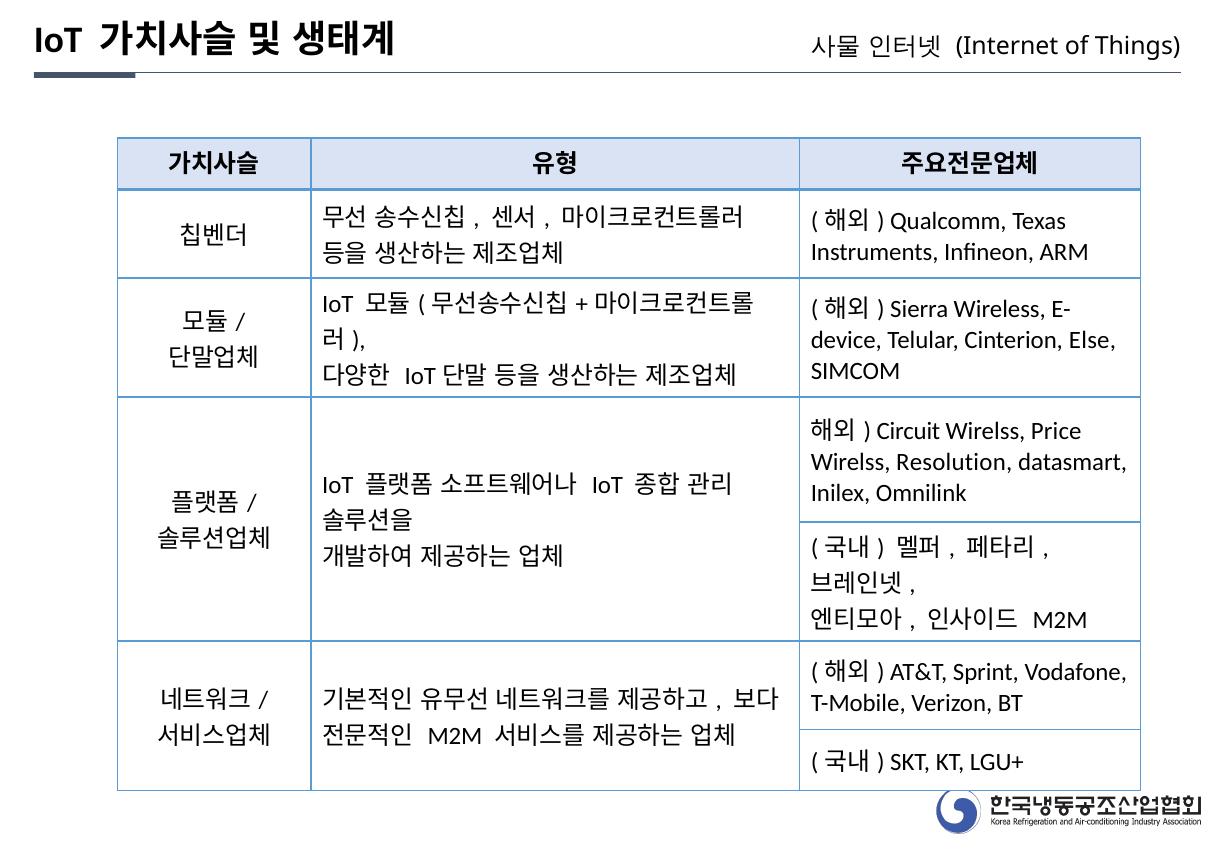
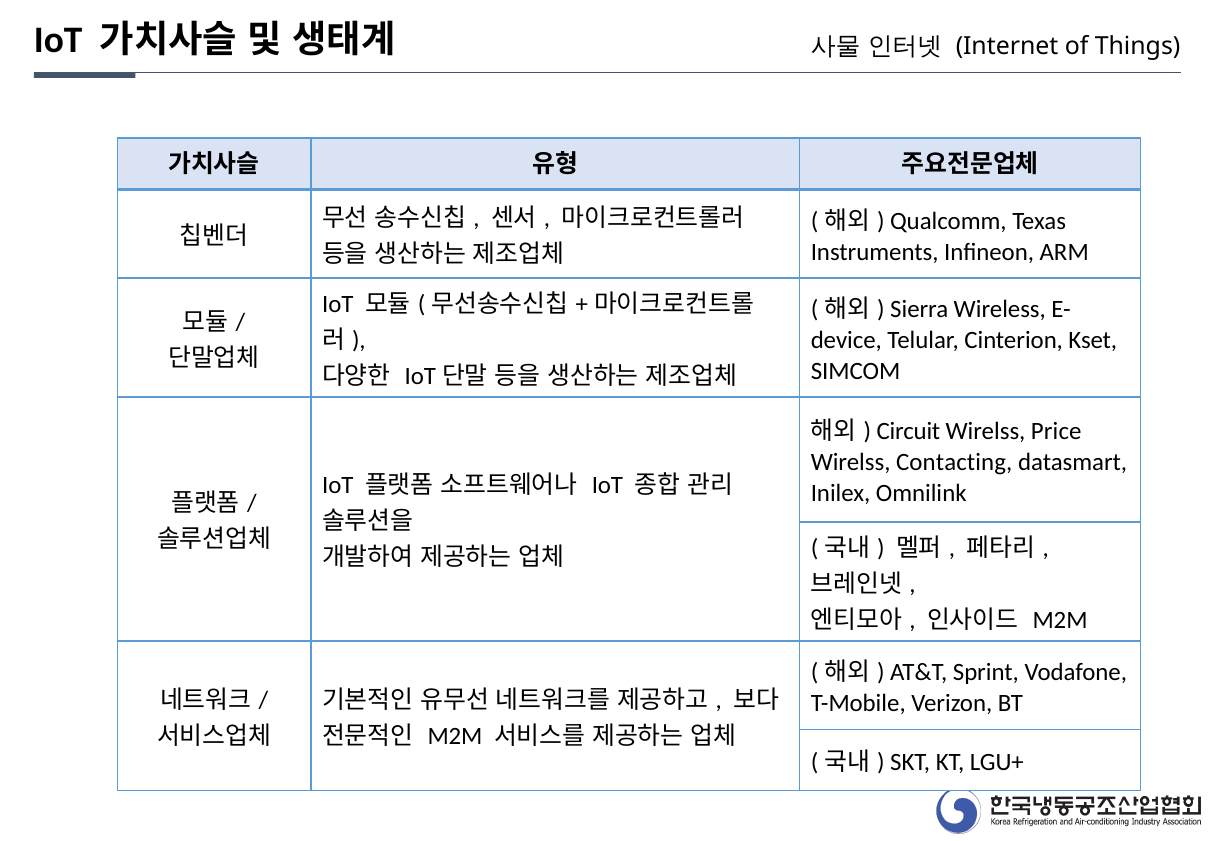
Else: Else -> Kset (1093, 340)
Resolution: Resolution -> Contacting (954, 462)
